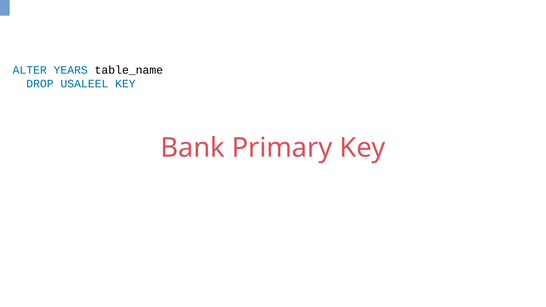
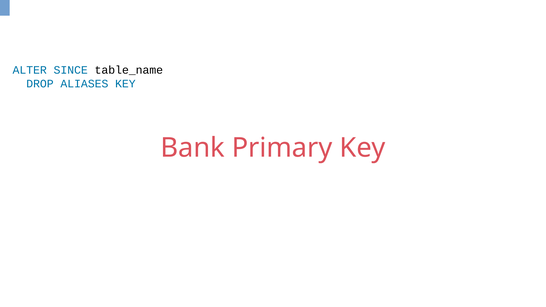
YEARS: YEARS -> SINCE (71, 70)
USALEEL: USALEEL -> ALIASES (84, 84)
